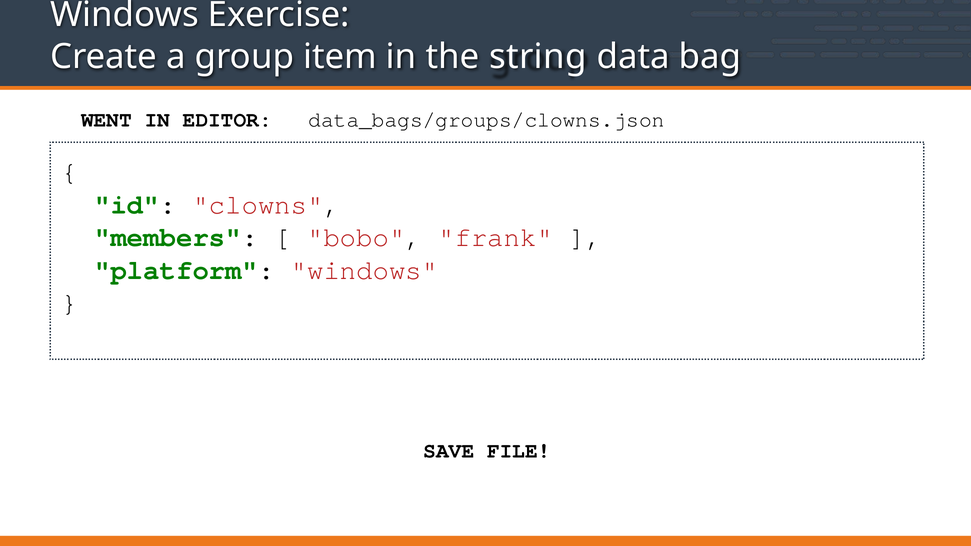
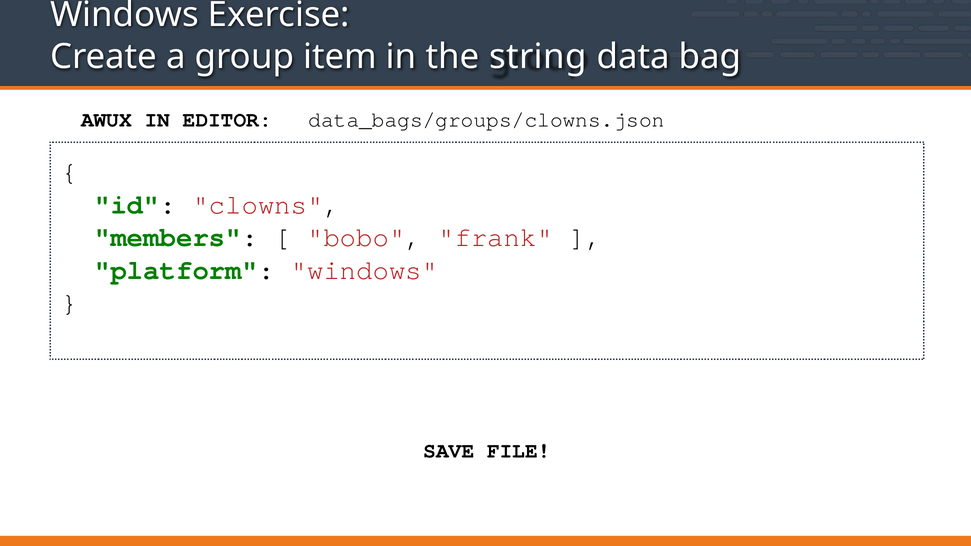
WENT: WENT -> AWUX (107, 120)
